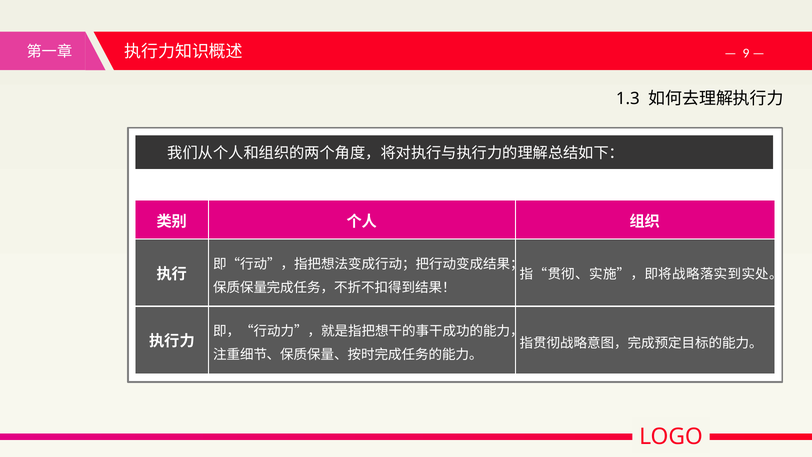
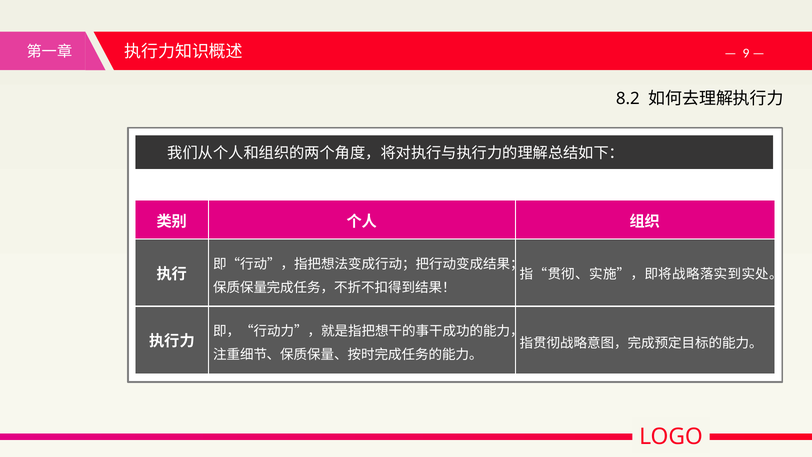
1.3: 1.3 -> 8.2 (628, 99)
